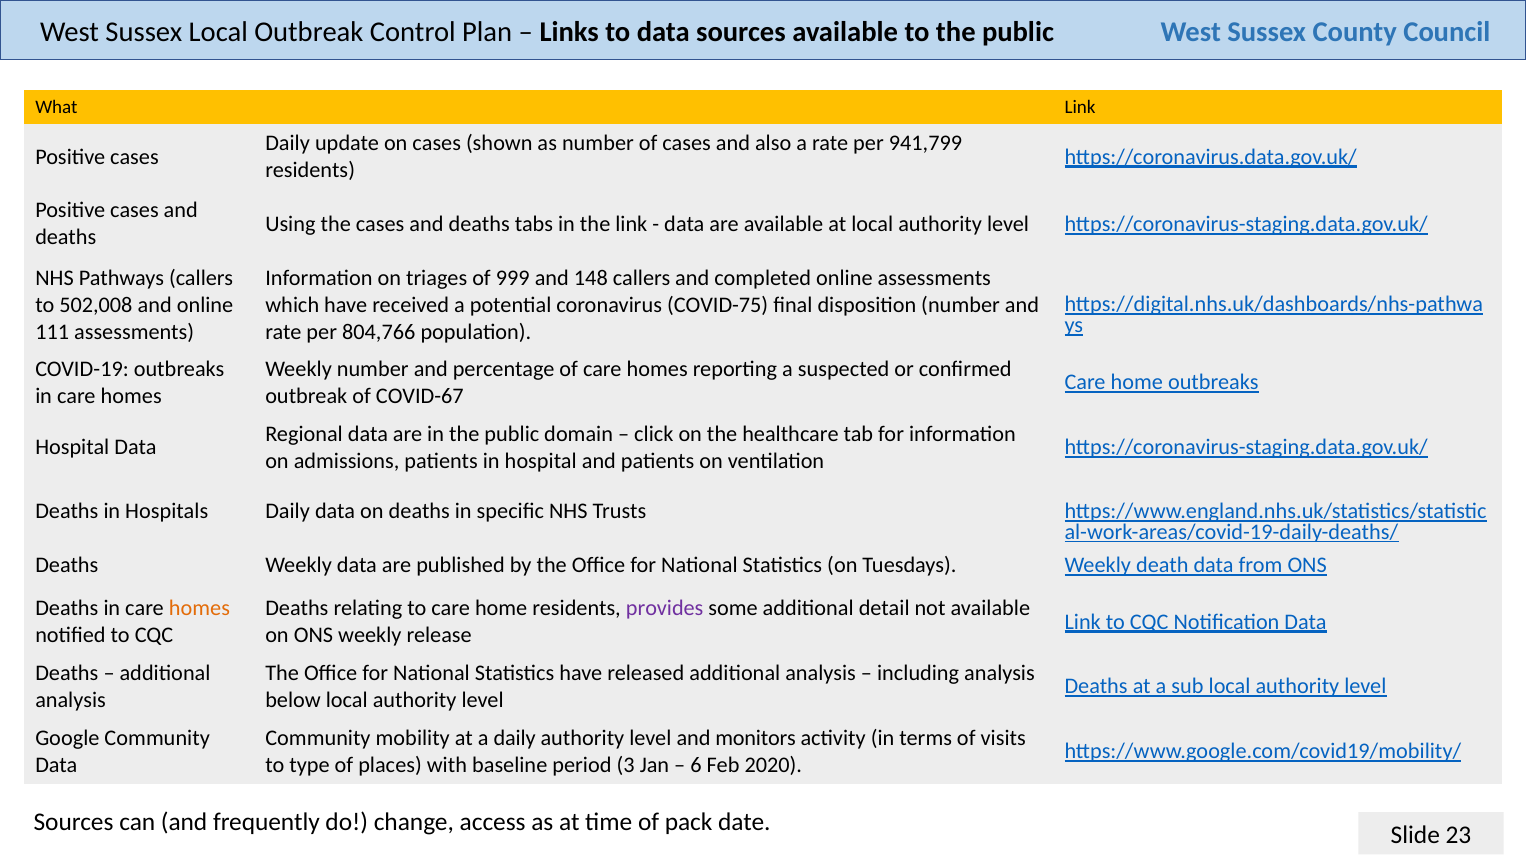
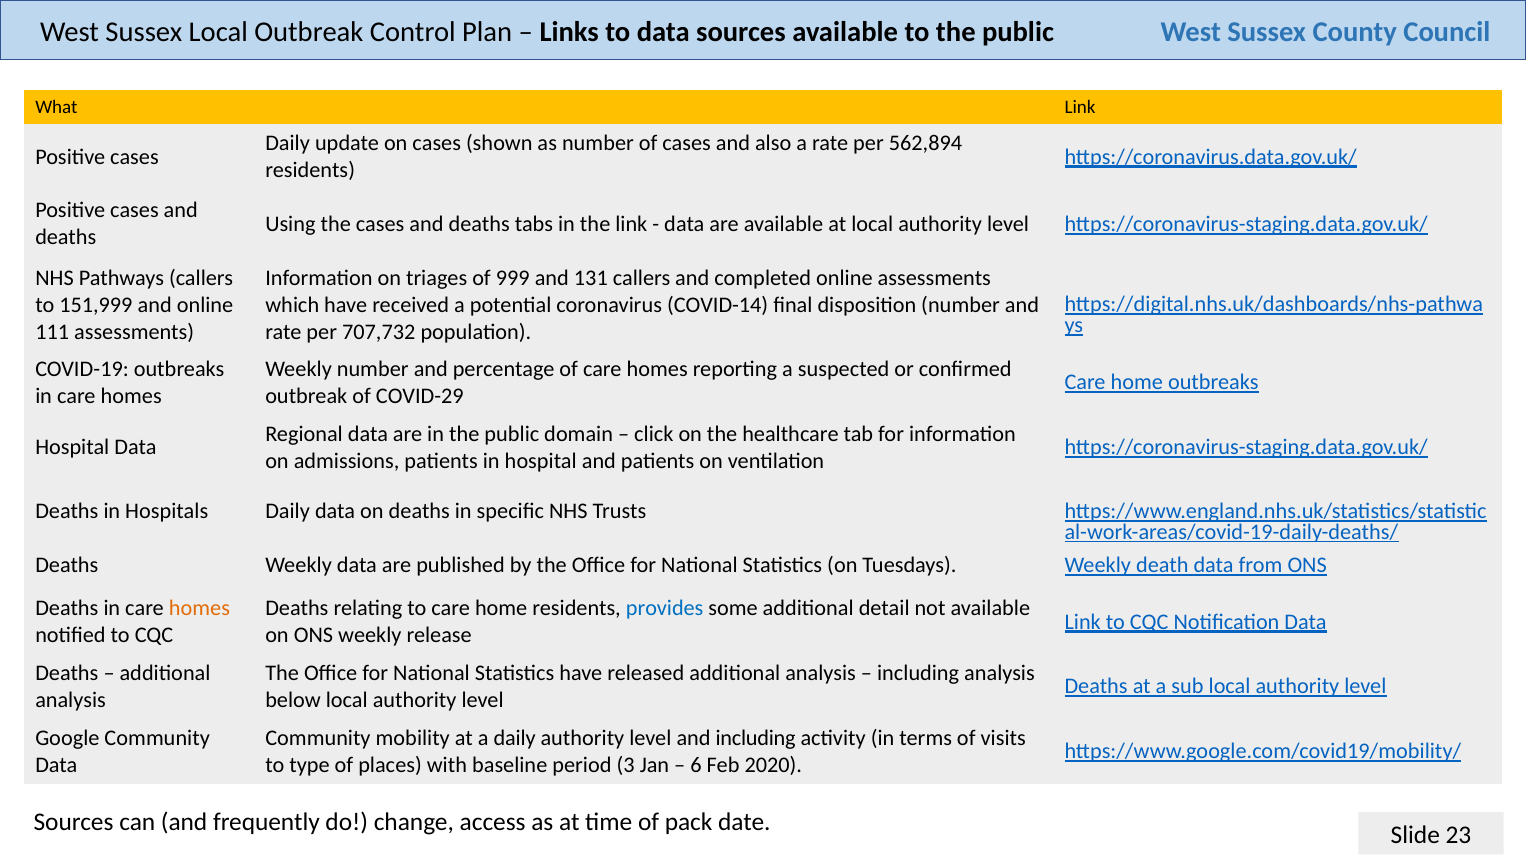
941,799: 941,799 -> 562,894 (925, 144)
148: 148 -> 131 (591, 278)
502,008: 502,008 -> 151,999 (96, 305)
COVID-75: COVID-75 -> COVID-14 (718, 305)
804,766: 804,766 -> 707,732 (379, 332)
COVID-67: COVID-67 -> COVID-29 (420, 397)
provides colour: purple -> blue (665, 609)
and monitors: monitors -> including (756, 739)
